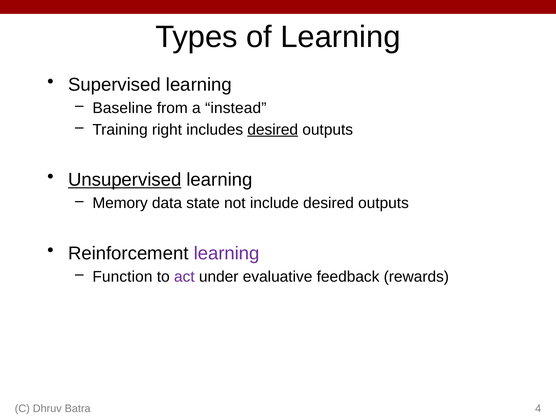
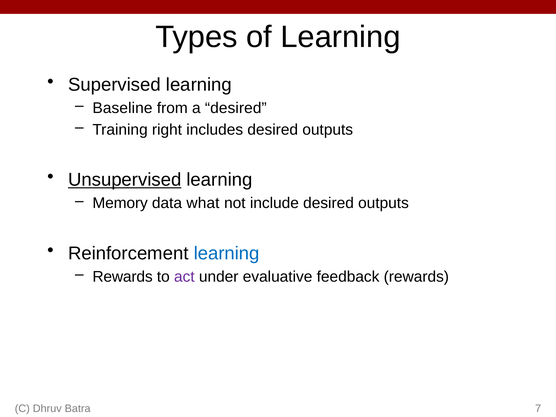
a instead: instead -> desired (236, 108)
desired underline: present -> none (273, 130)
state: state -> what (203, 203)
learning colour: purple -> blue (227, 253)
Function: Function -> Rewards (123, 277)
4: 4 -> 7 (538, 408)
